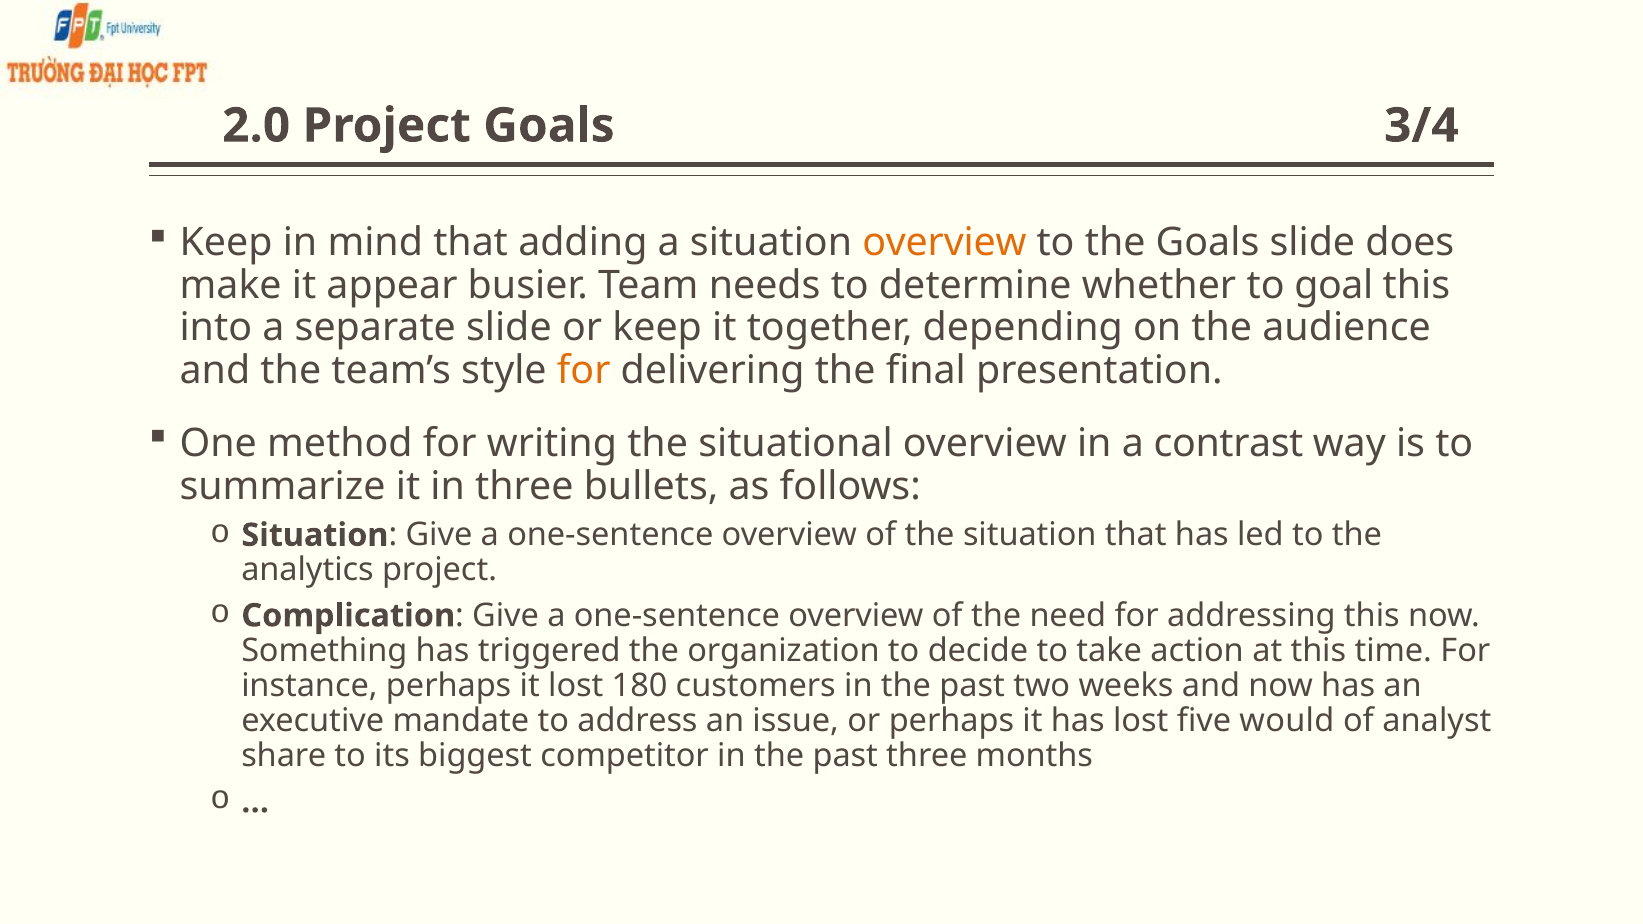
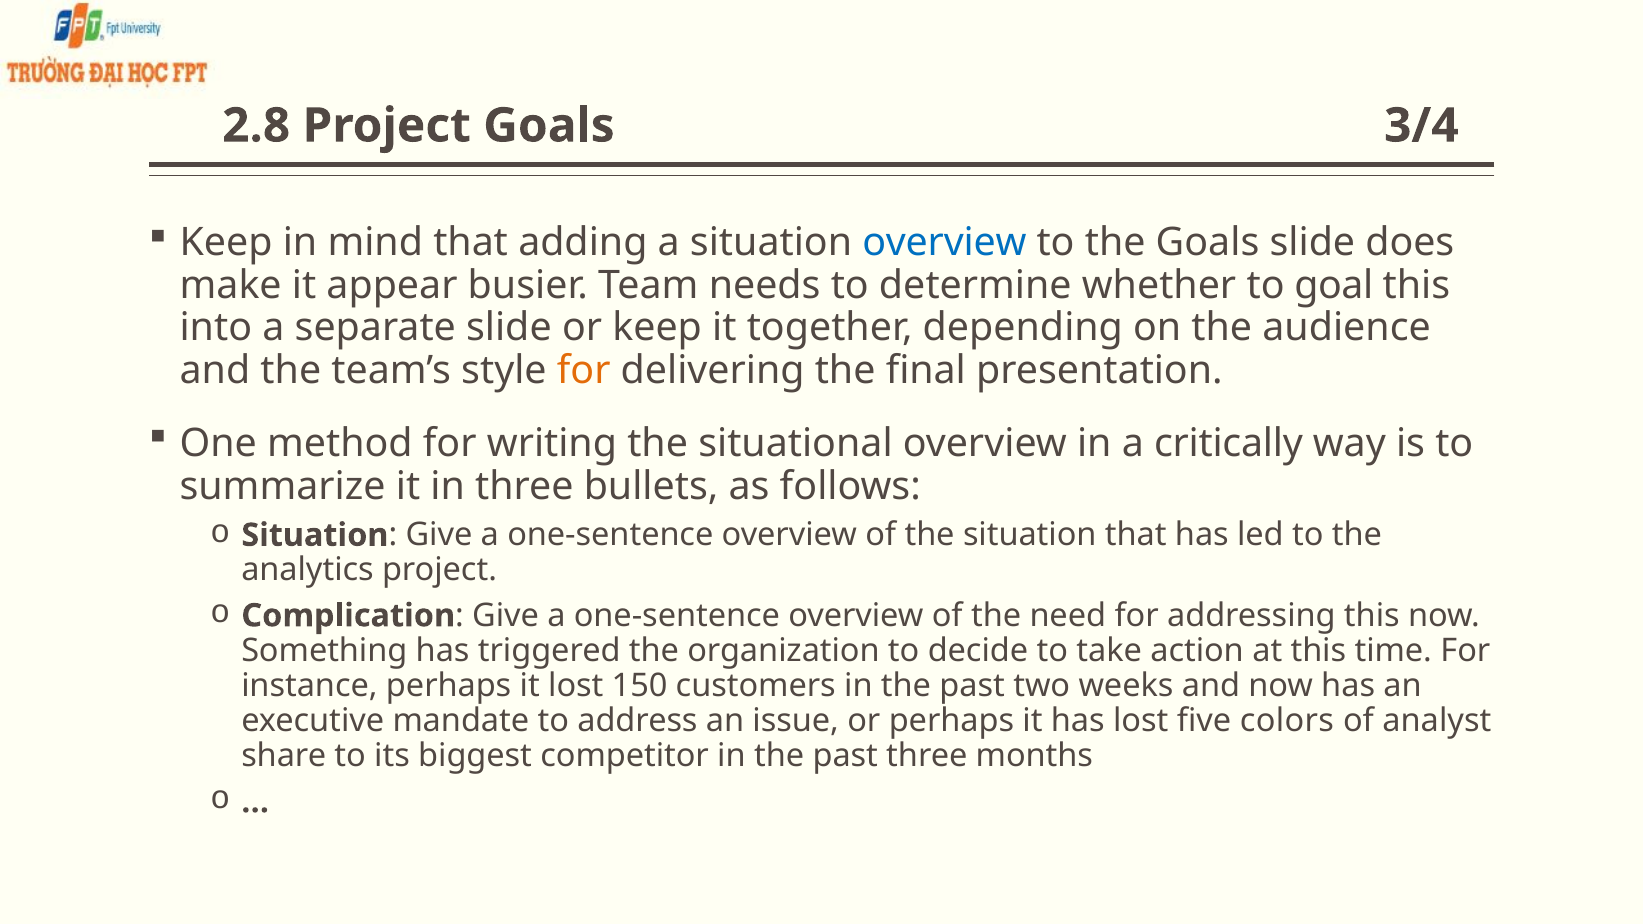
2.0: 2.0 -> 2.8 (256, 126)
overview colour: orange -> blue (944, 243)
contrast: contrast -> critically (1228, 444)
180: 180 -> 150 (640, 686)
would: would -> colors (1287, 721)
